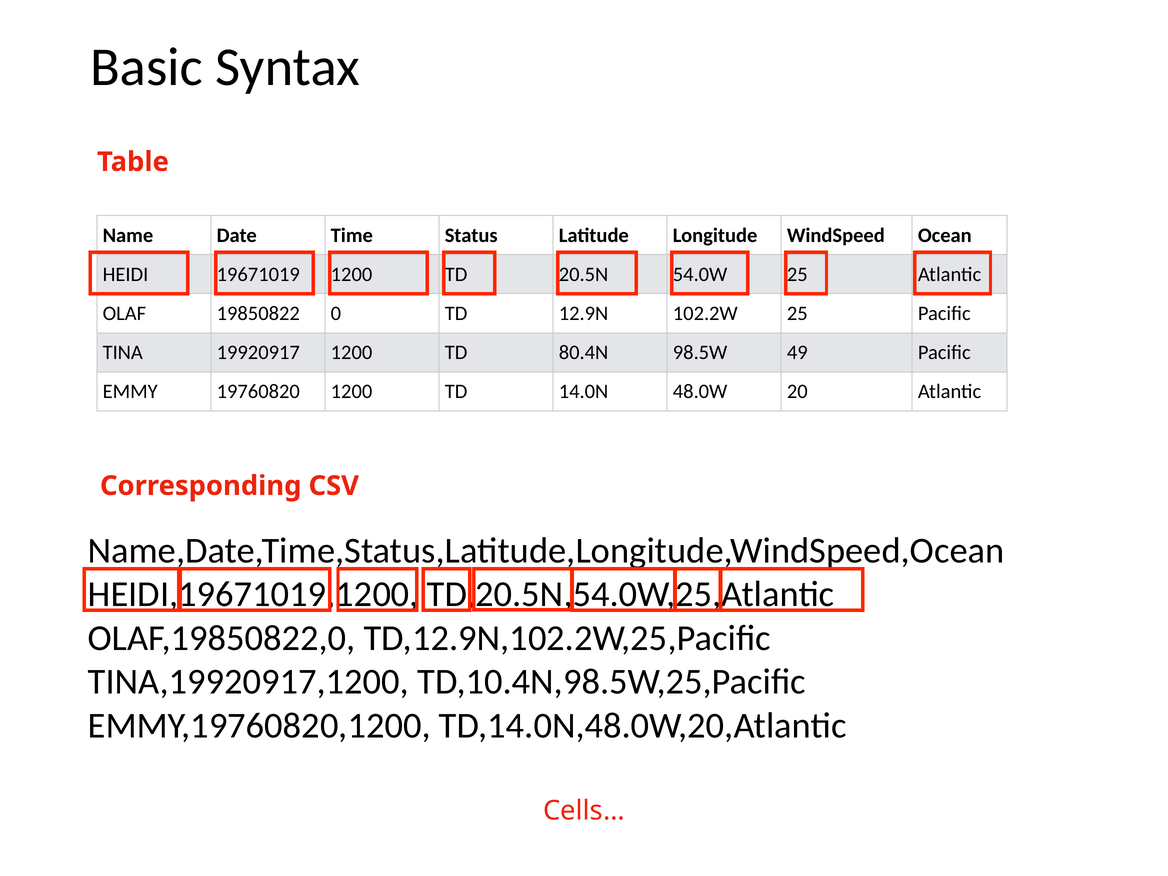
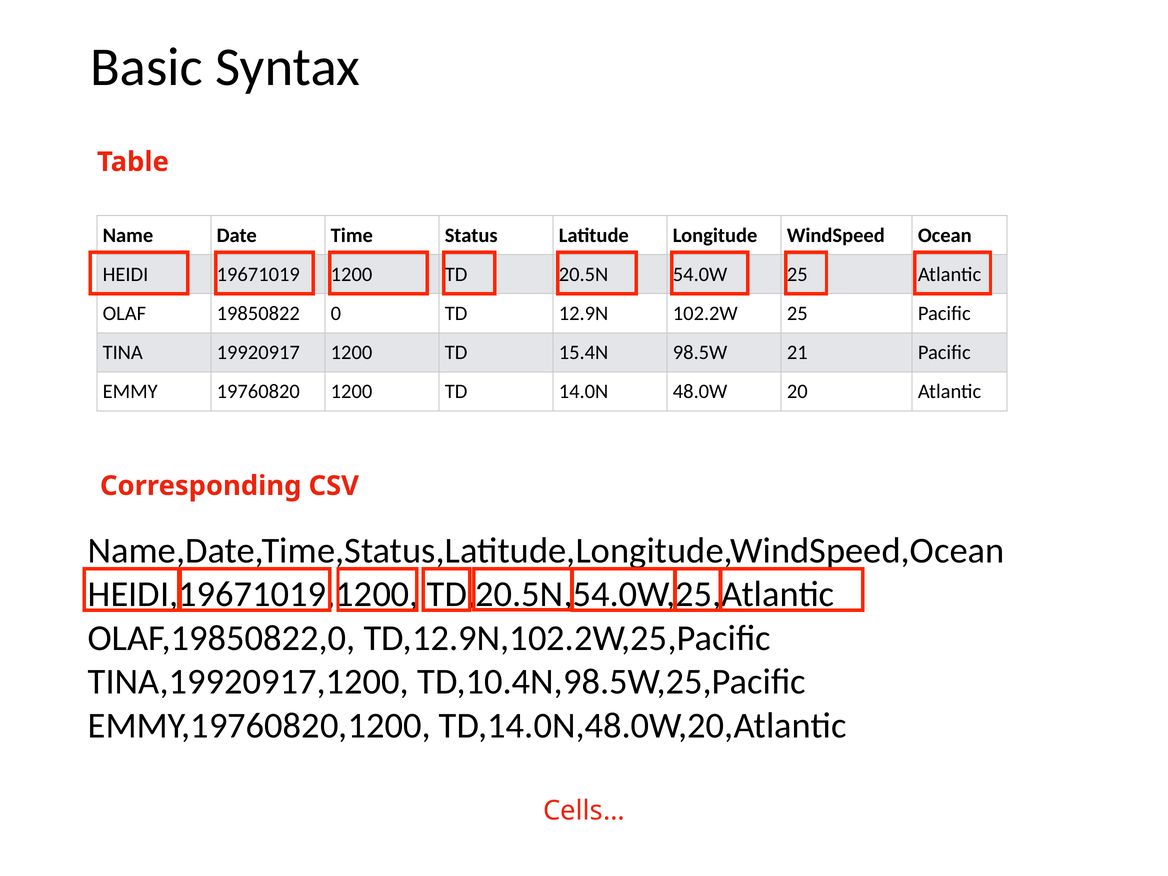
80.4N: 80.4N -> 15.4N (584, 353)
49: 49 -> 21 (797, 353)
